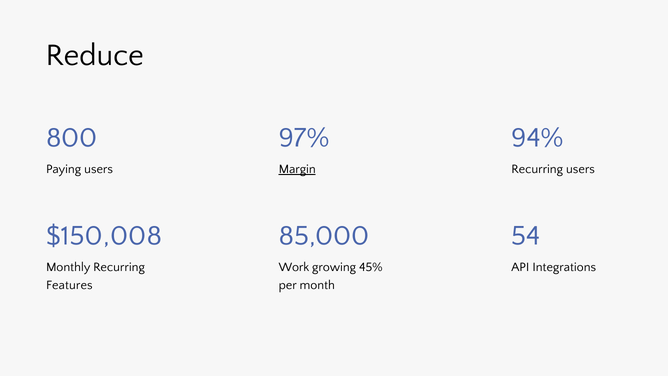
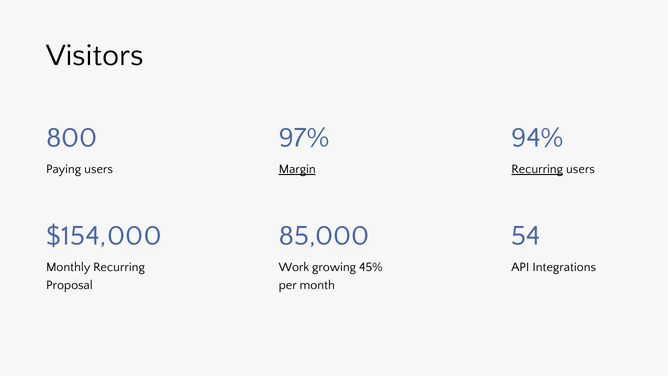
Reduce: Reduce -> Visitors (95, 55)
Recurring underline: none -> present (537, 169)
$150,008: $150,008 -> $154,000 (104, 235)
Features: Features -> Proposal (69, 285)
